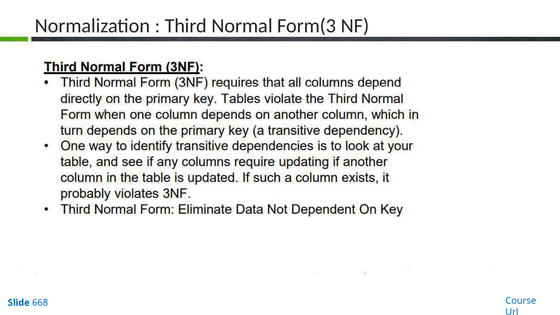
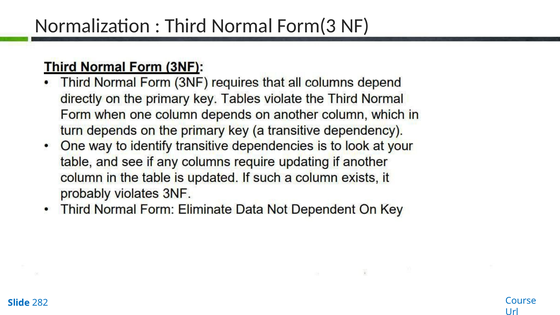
668: 668 -> 282 (40, 303)
